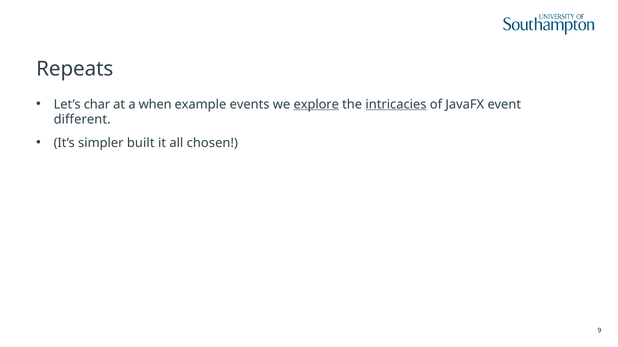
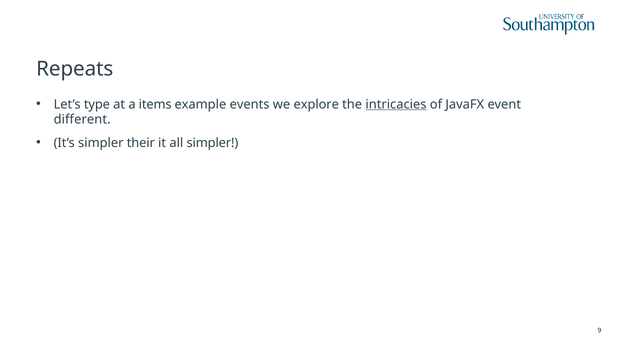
char: char -> type (97, 104)
when: when -> items (155, 104)
explore underline: present -> none (316, 104)
built: built -> their (141, 143)
all chosen: chosen -> simpler (212, 143)
